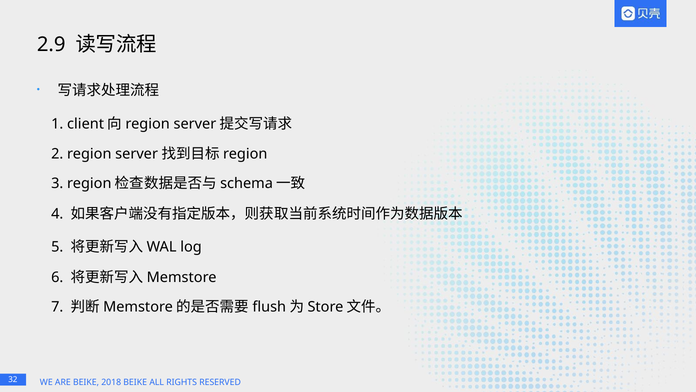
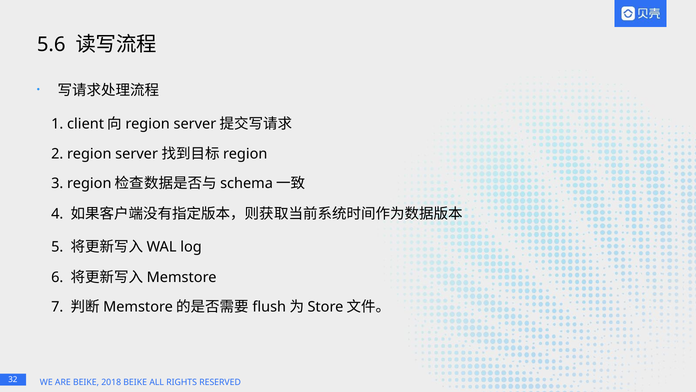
2.9: 2.9 -> 5.6 (51, 44)
